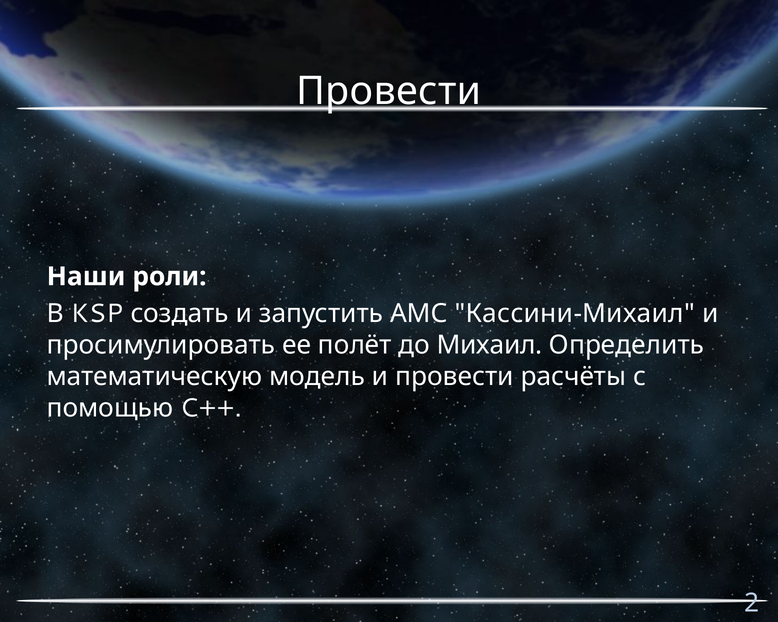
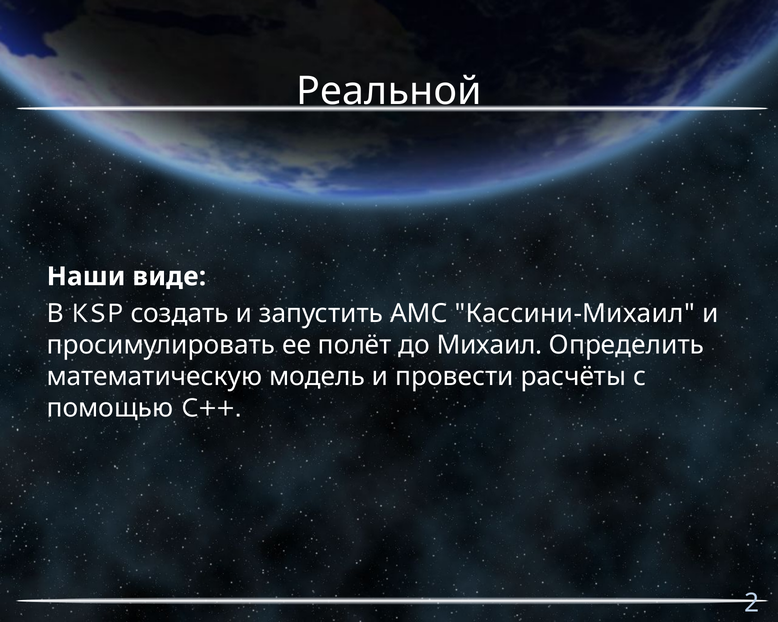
Провести: Провести -> Реальной (389, 91)
роли: роли -> виде (169, 277)
